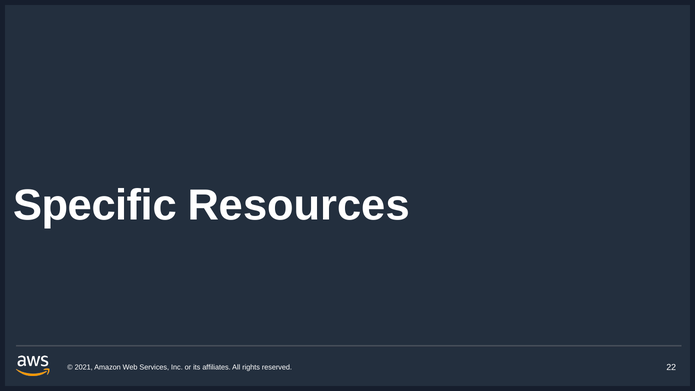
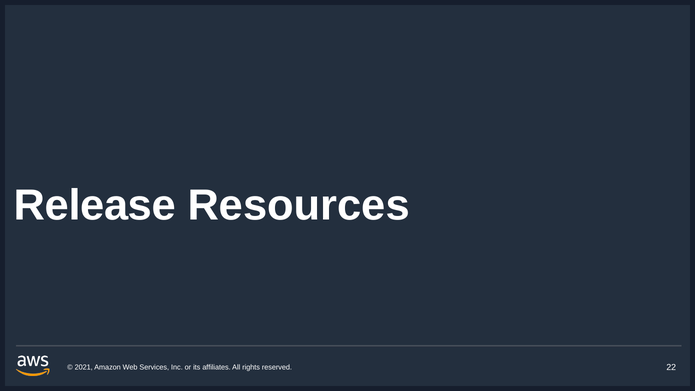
Specific: Specific -> Release (95, 206)
